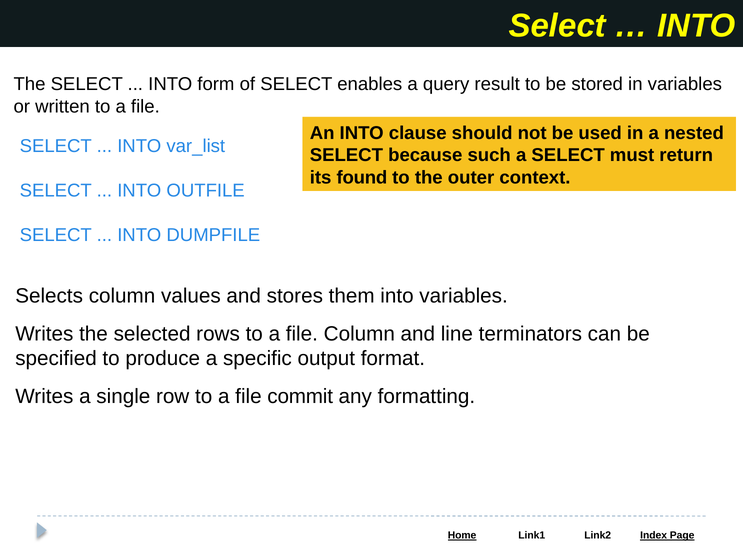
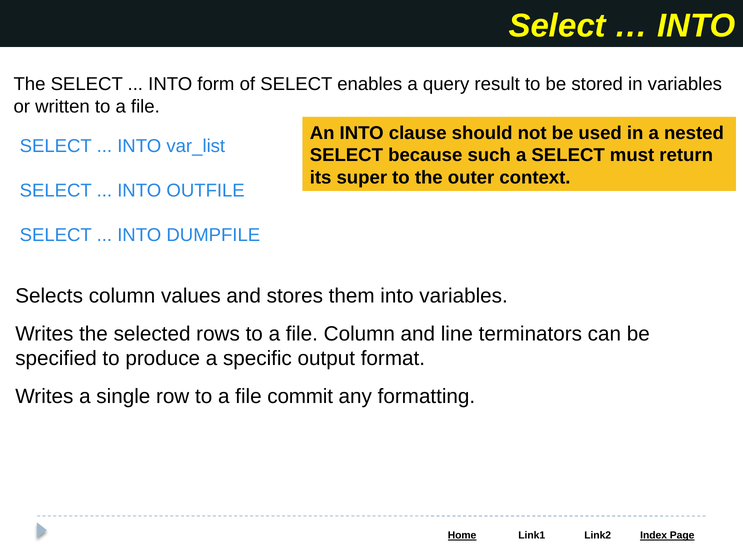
found: found -> super (362, 178)
